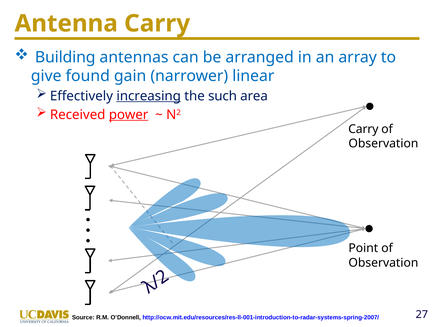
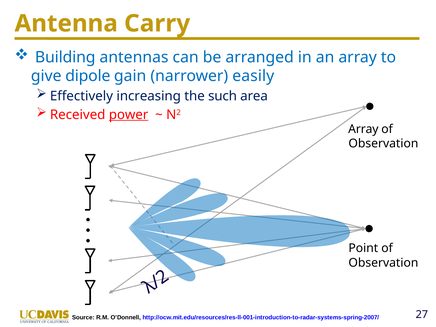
found: found -> dipole (88, 76)
linear: linear -> easily (253, 76)
increasing underline: present -> none (149, 96)
Carry: Carry -> Array (363, 129)
